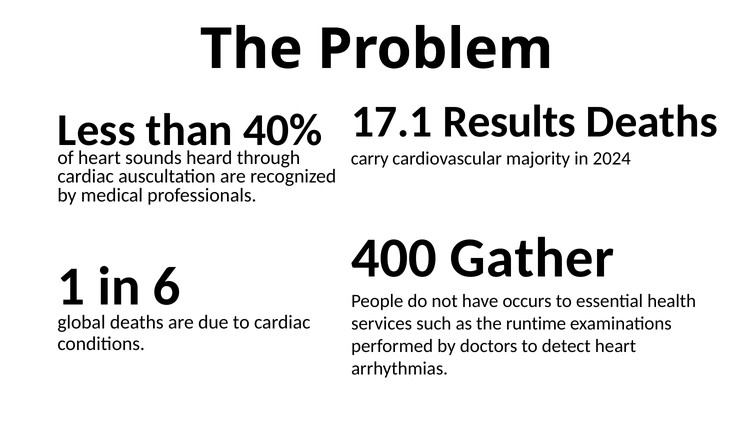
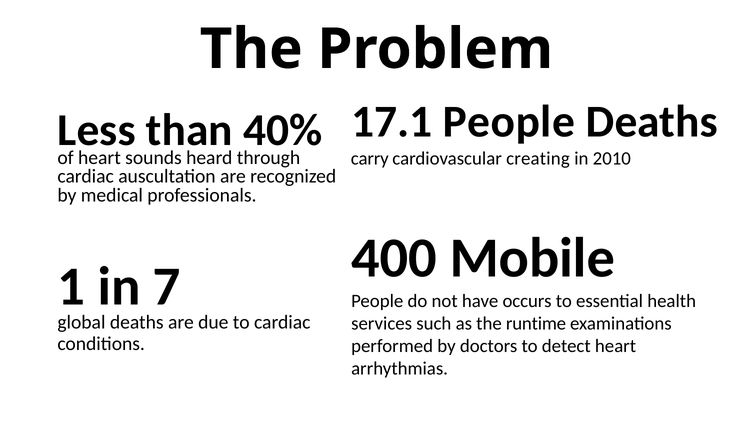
17.1 Results: Results -> People (509, 122)
majority: majority -> creating (538, 158)
2024: 2024 -> 2010 (612, 158)
Gather: Gather -> Mobile (532, 258)
6: 6 -> 7 (167, 286)
